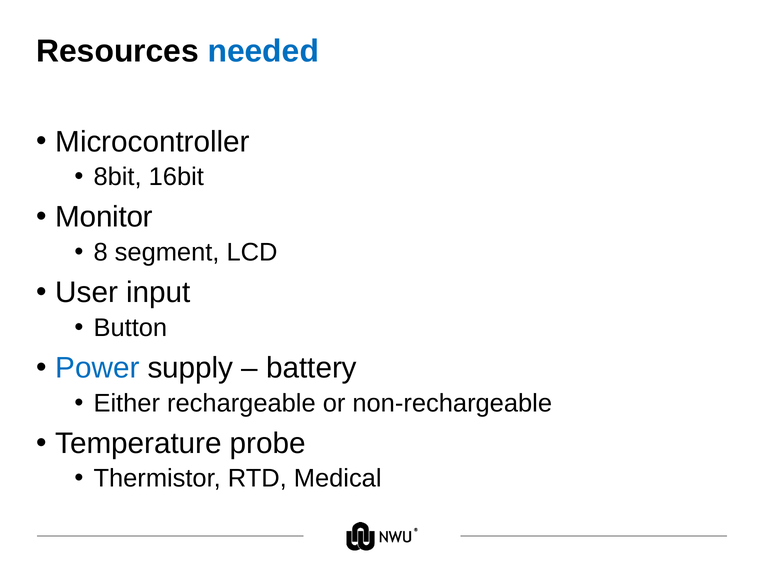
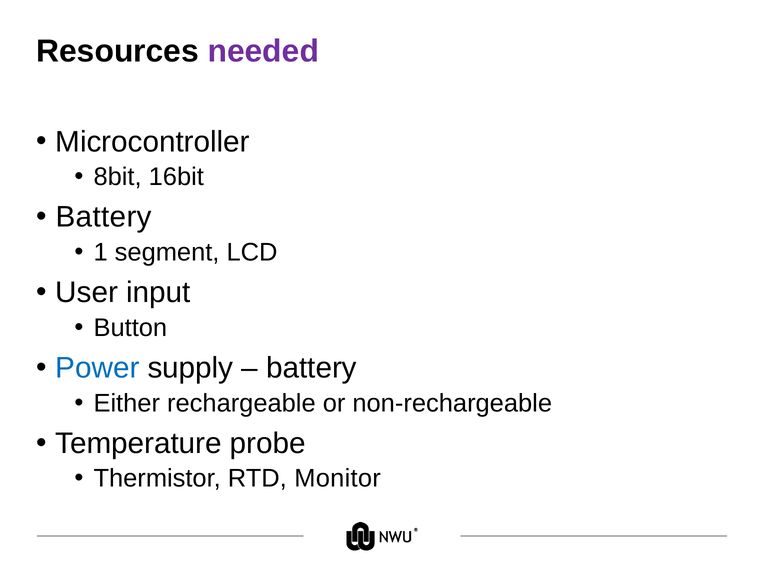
needed colour: blue -> purple (263, 51)
Monitor: Monitor -> Battery (104, 217)
8: 8 -> 1 (101, 252)
Medical: Medical -> Monitor (338, 479)
